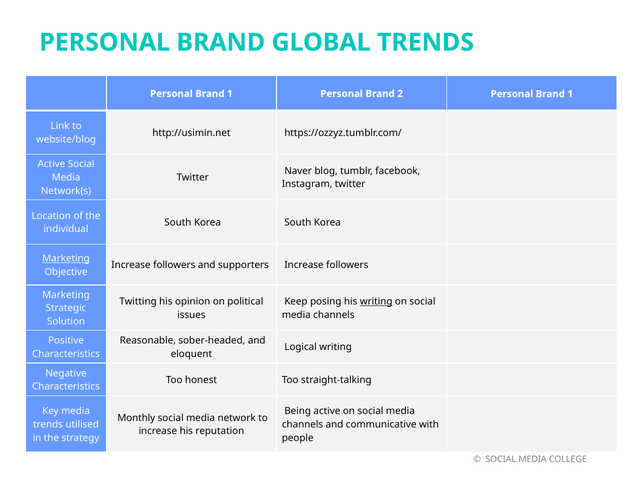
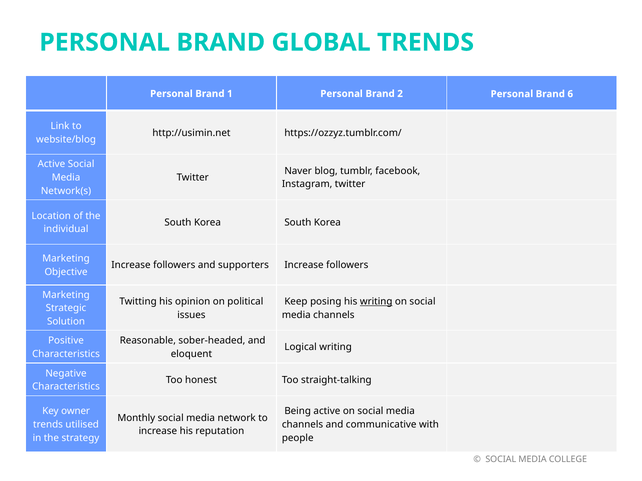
2 Personal Brand 1: 1 -> 6 (570, 94)
Marketing underline: present -> none (66, 259)
Key media: media -> owner (76, 412)
